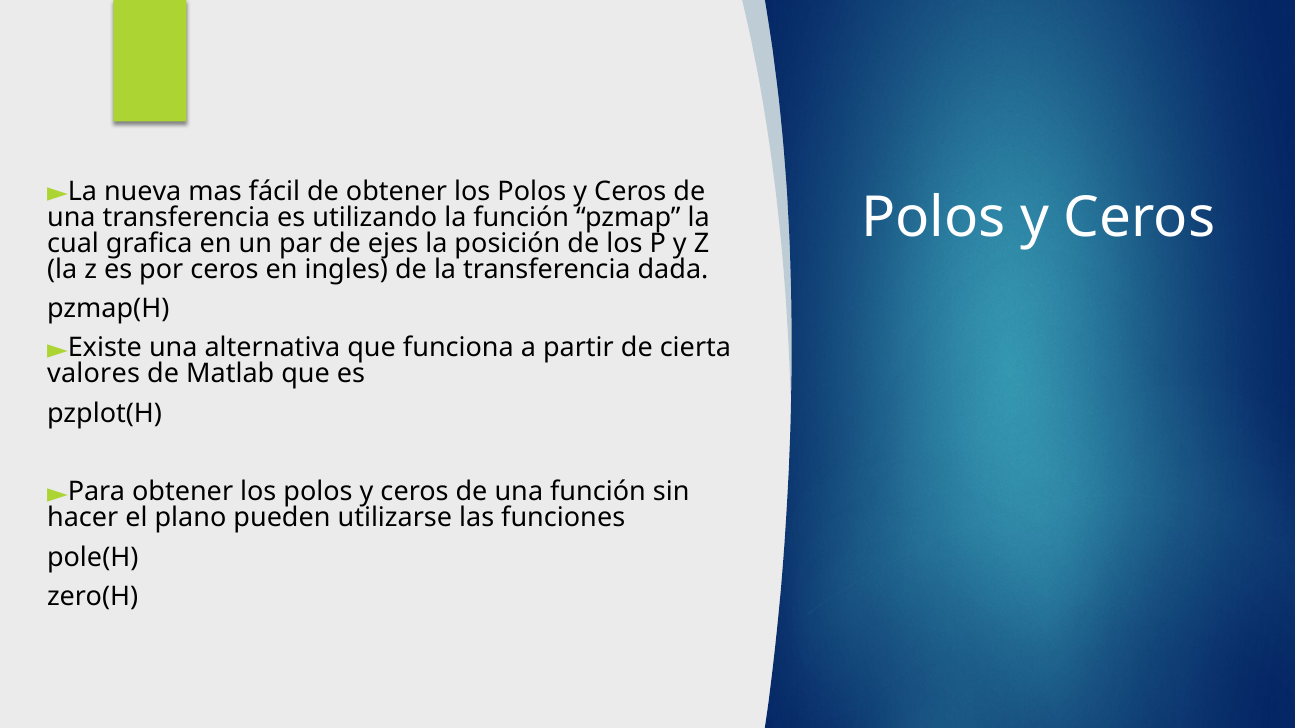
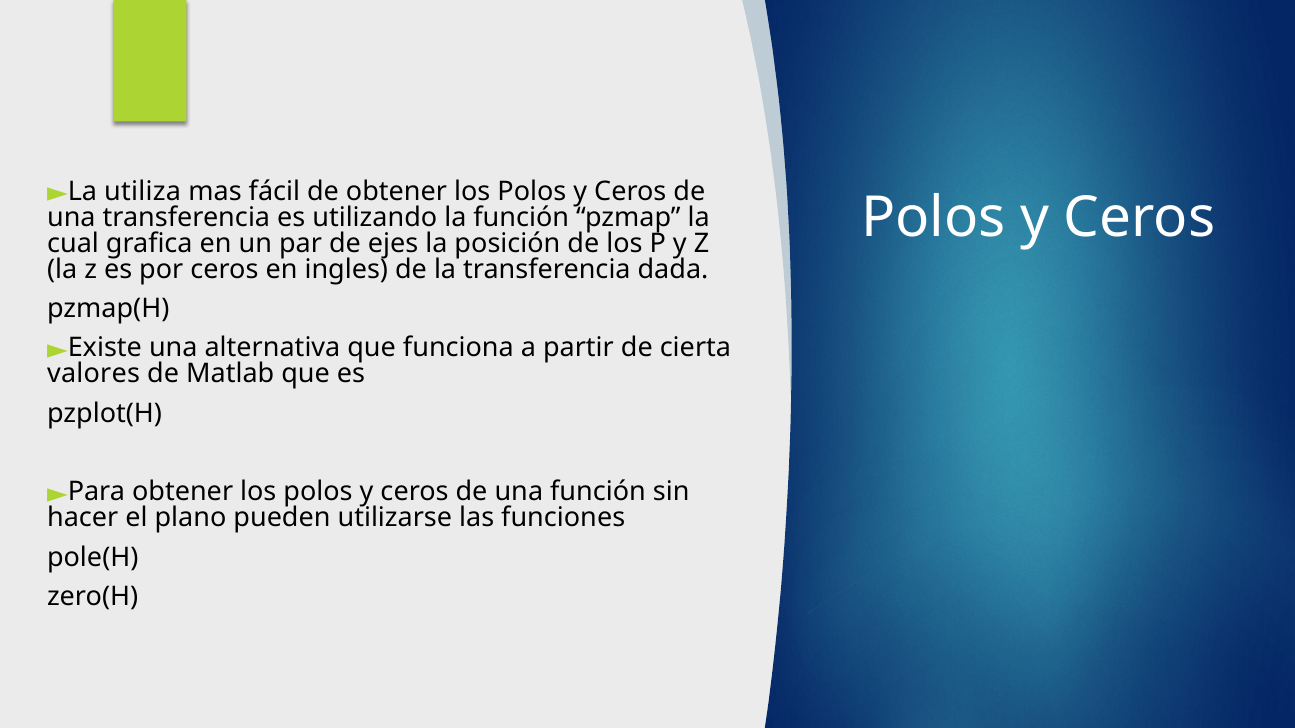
nueva: nueva -> utiliza (143, 192)
